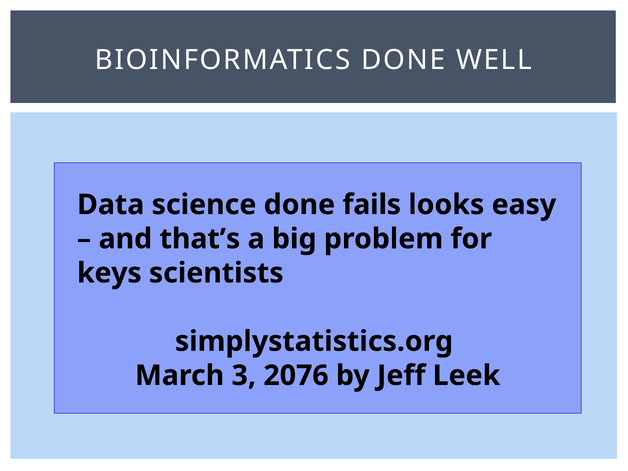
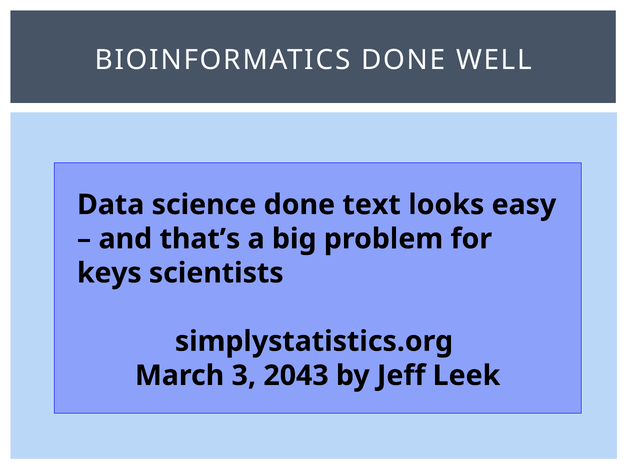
fails: fails -> text (372, 205)
2076: 2076 -> 2043 (296, 376)
